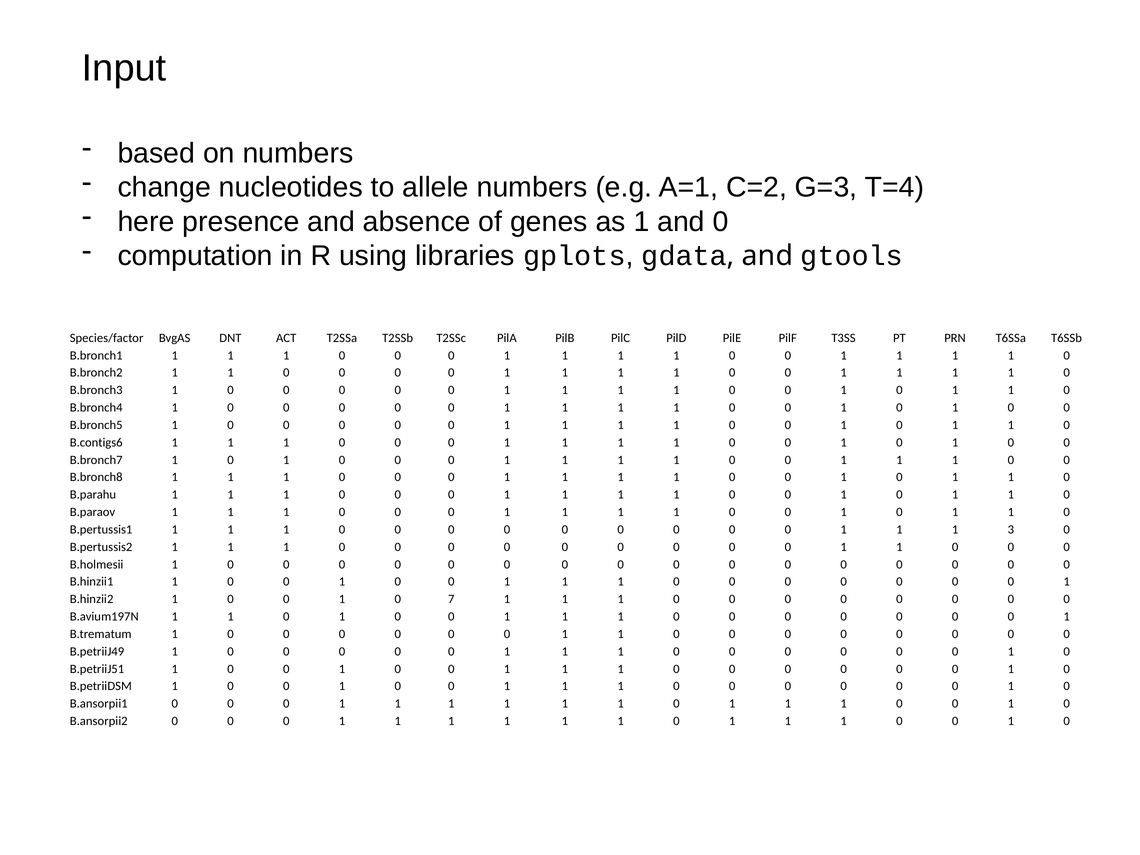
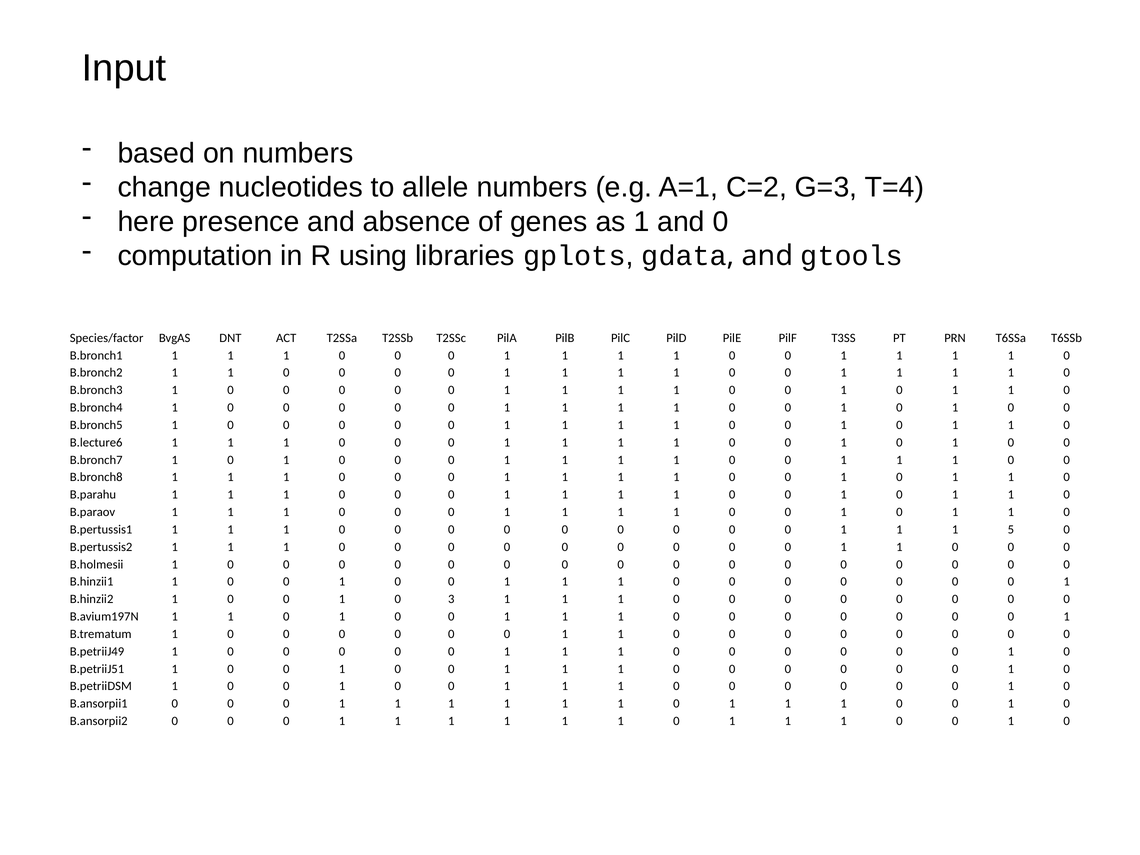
B.contigs6: B.contigs6 -> B.lecture6 (96, 442)
3: 3 -> 5 (1011, 530)
7: 7 -> 3 (451, 599)
